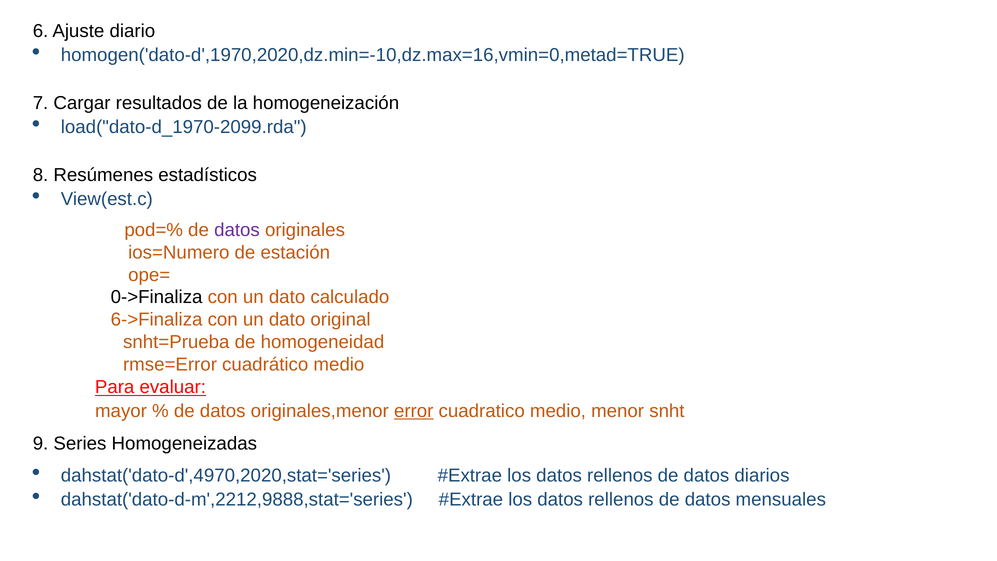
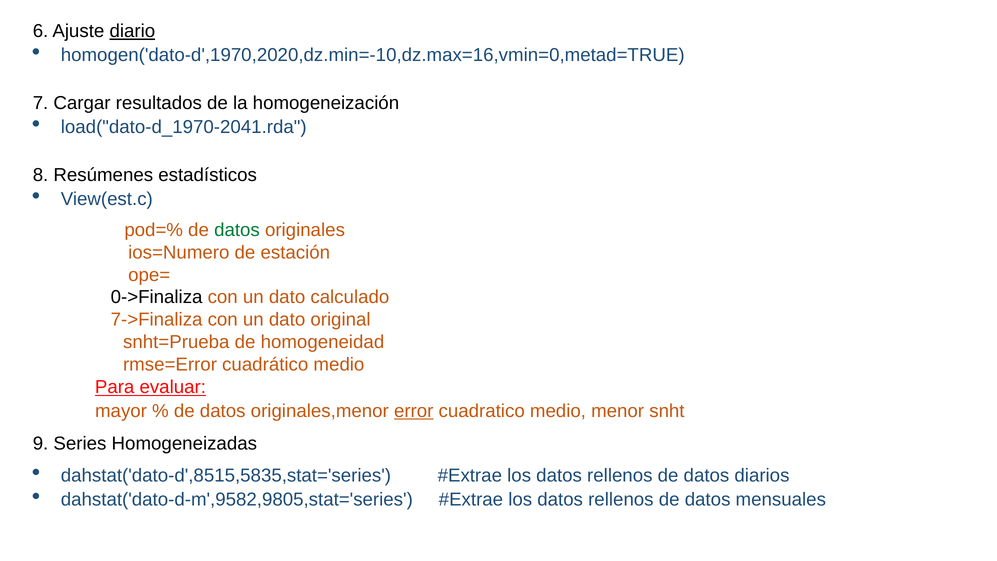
diario underline: none -> present (132, 31)
load("dato-d_1970-2099.rda: load("dato-d_1970-2099.rda -> load("dato-d_1970-2041.rda (184, 127)
datos colour: purple -> green (237, 230)
6->Finaliza: 6->Finaliza -> 7->Finaliza (157, 320)
dahstat('dato-d',4970,2020,stat='series: dahstat('dato-d',4970,2020,stat='series -> dahstat('dato-d',8515,5835,stat='series (226, 475)
dahstat('dato-d-m',2212,9888,stat='series: dahstat('dato-d-m',2212,9888,stat='series -> dahstat('dato-d-m',9582,9805,stat='series (237, 499)
